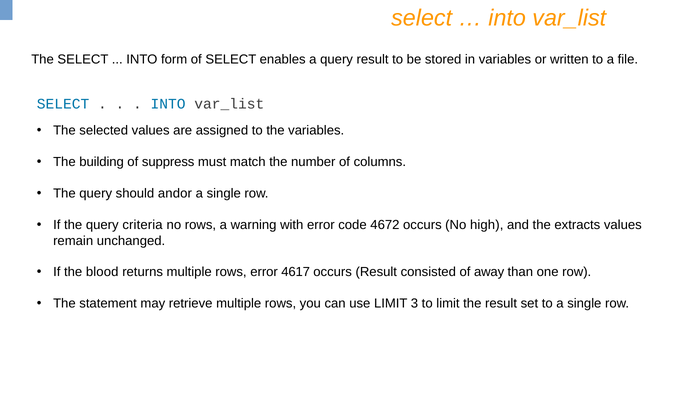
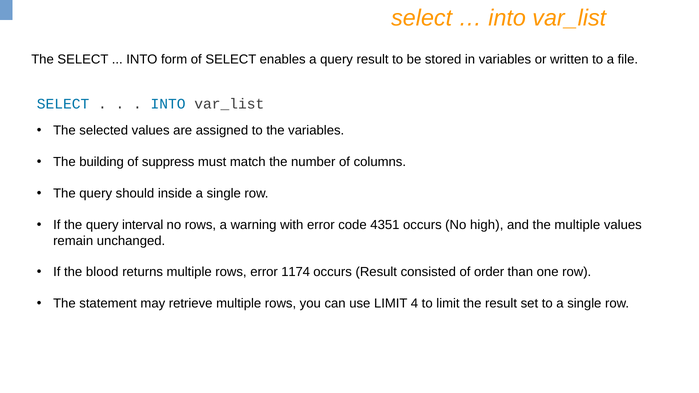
andor: andor -> inside (175, 194)
criteria: criteria -> interval (143, 225)
4672: 4672 -> 4351 (385, 225)
the extracts: extracts -> multiple (577, 225)
4617: 4617 -> 1174 (296, 272)
away: away -> order (489, 272)
3: 3 -> 4 (414, 304)
